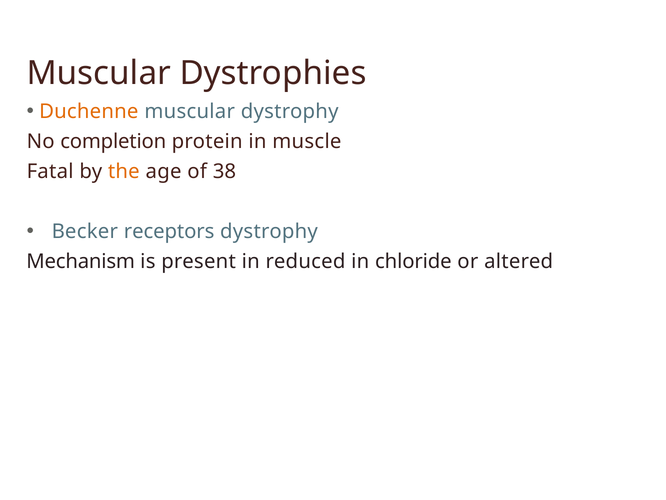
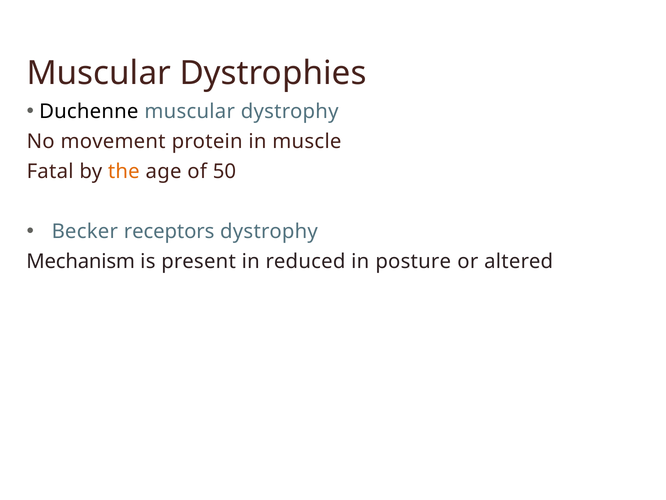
Duchenne colour: orange -> black (89, 112)
completion: completion -> movement (113, 142)
38: 38 -> 50 (224, 171)
chloride: chloride -> posture (413, 261)
